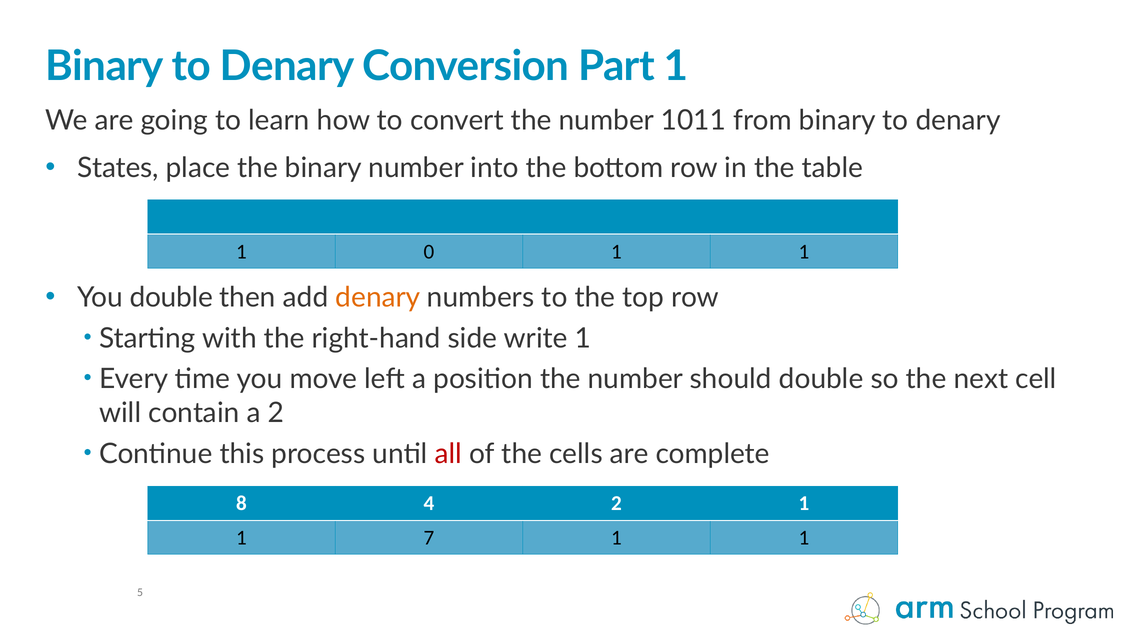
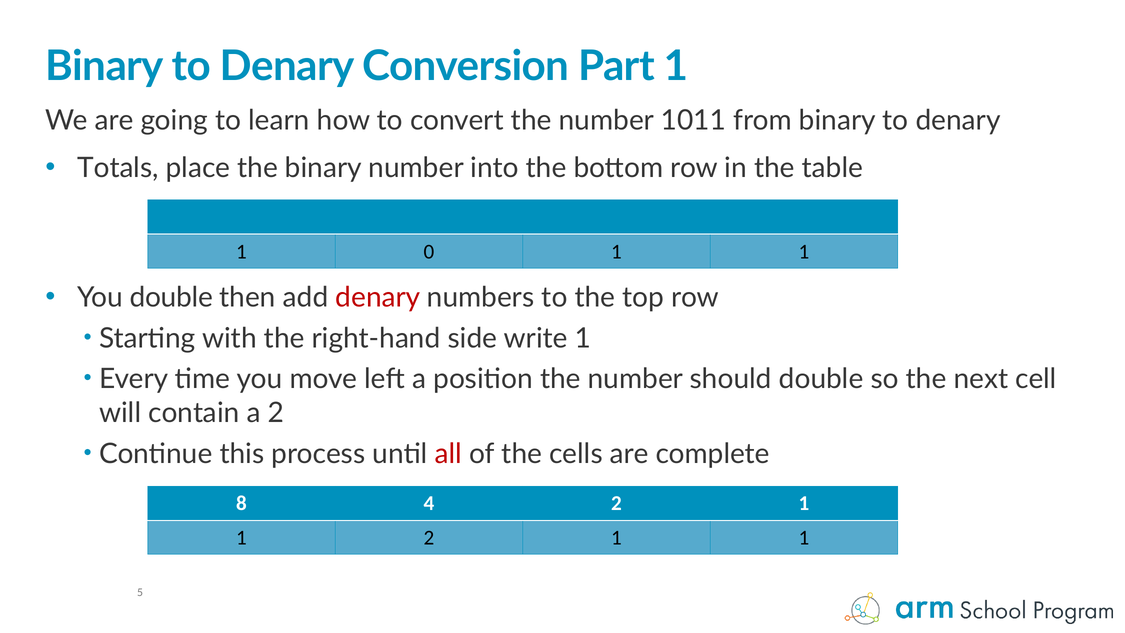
States: States -> Totals (118, 168)
denary colour: orange -> red (378, 297)
1 7: 7 -> 2 (429, 537)
